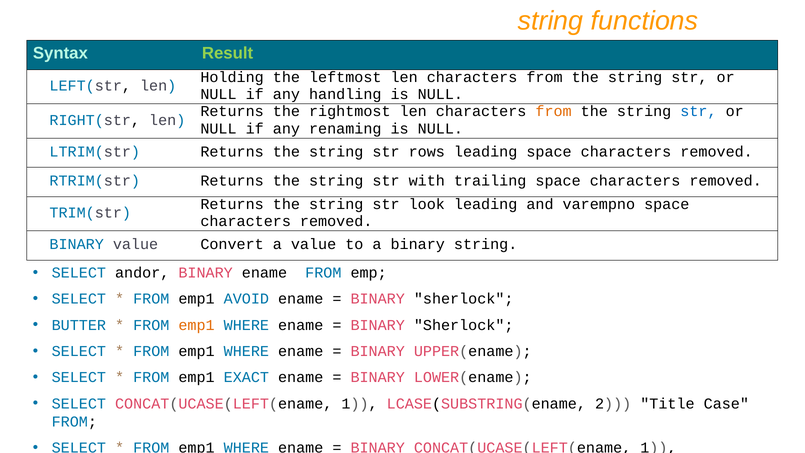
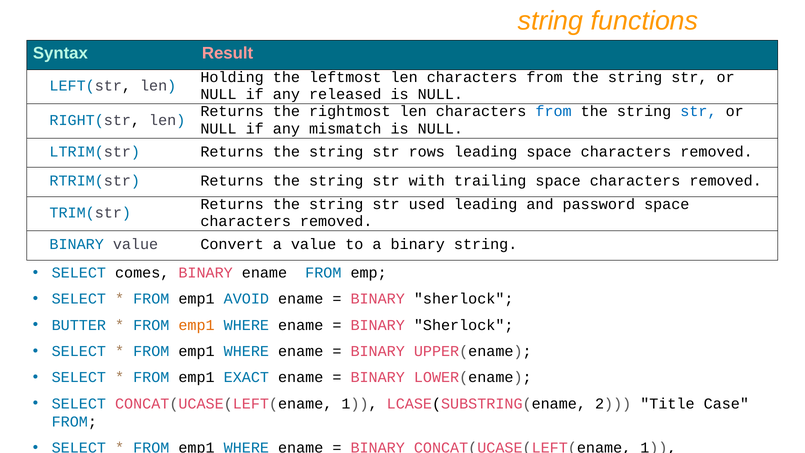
Result colour: light green -> pink (228, 53)
handling: handling -> released (345, 94)
from colour: orange -> blue (554, 111)
renaming: renaming -> mismatch (345, 129)
look: look -> used (427, 204)
varempno: varempno -> password (599, 204)
andor: andor -> comes (142, 273)
